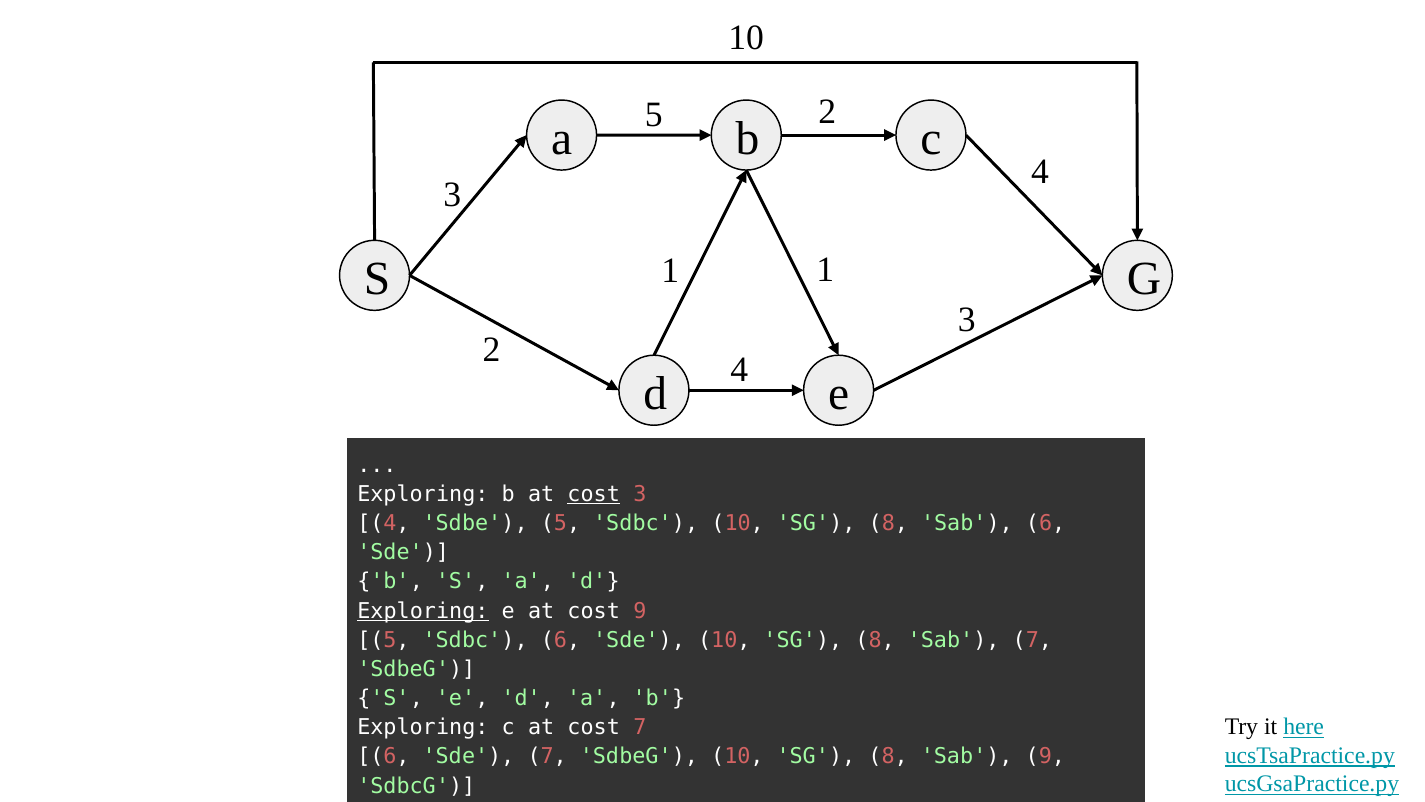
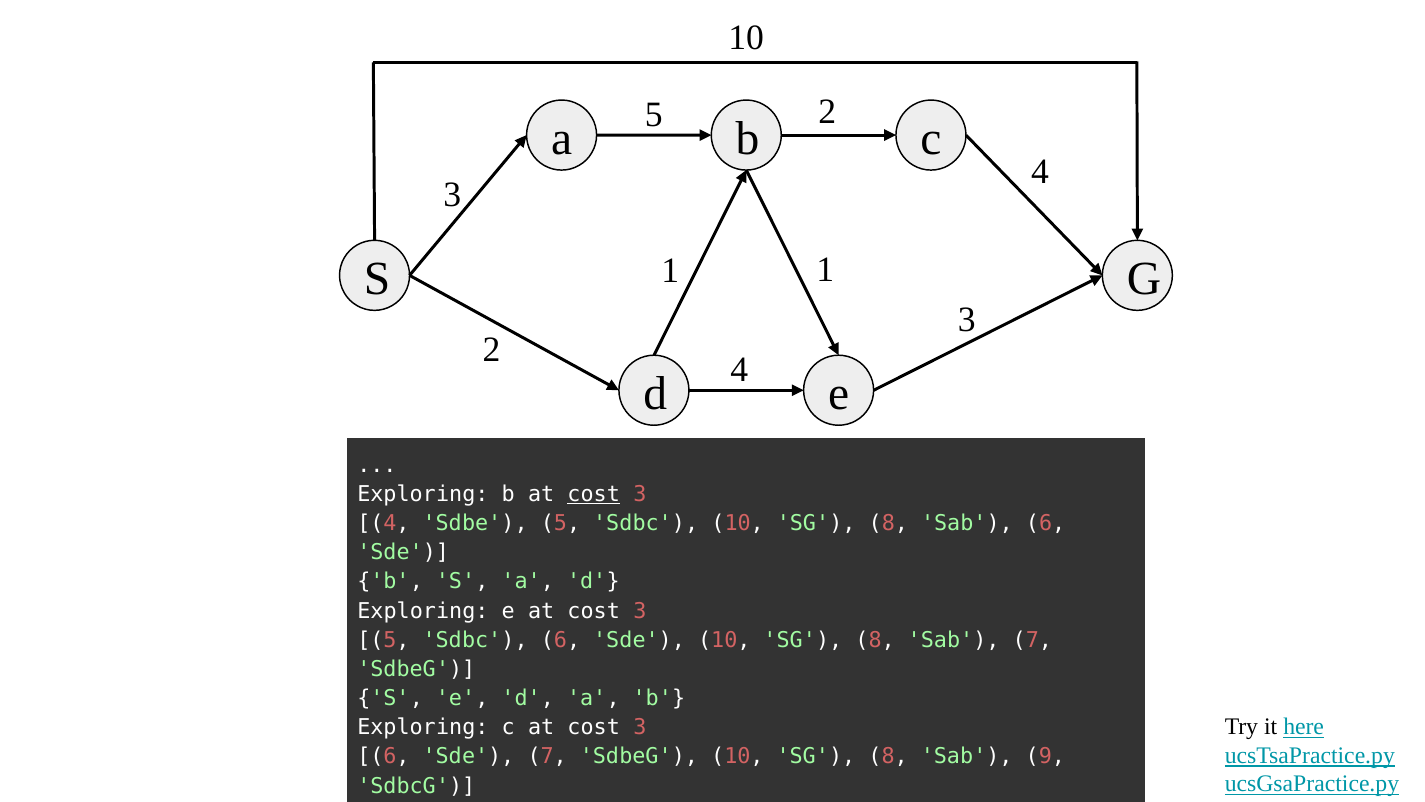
Exploring underline: present -> none (423, 611)
e at cost 9: 9 -> 3 (640, 611)
c at cost 7: 7 -> 3 (640, 727)
